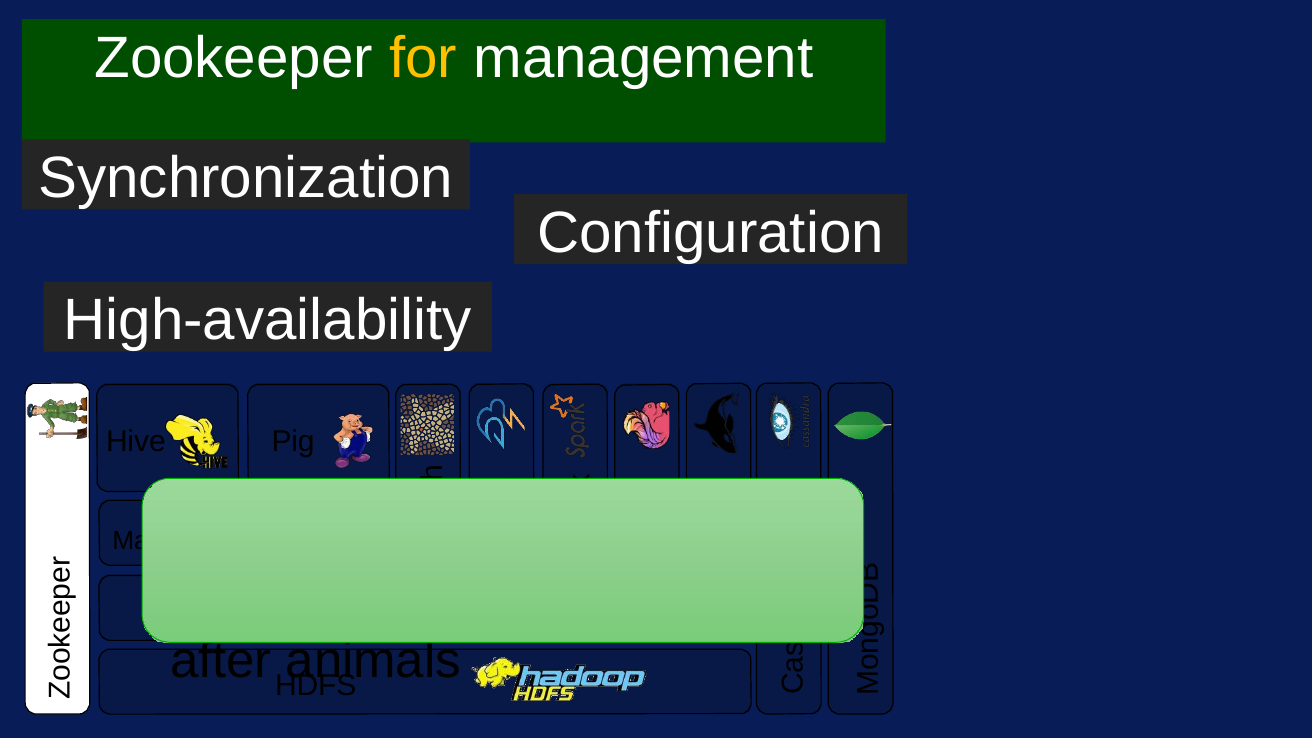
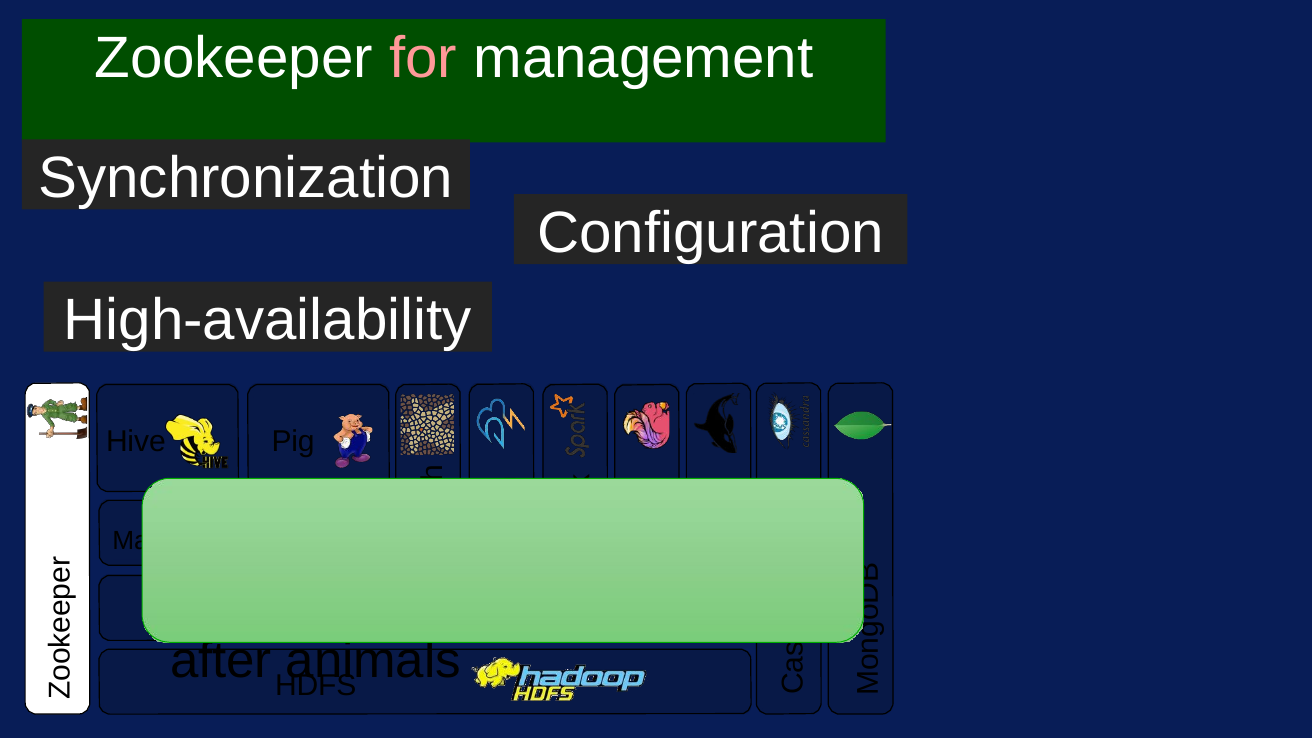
for colour: yellow -> pink (423, 58)
